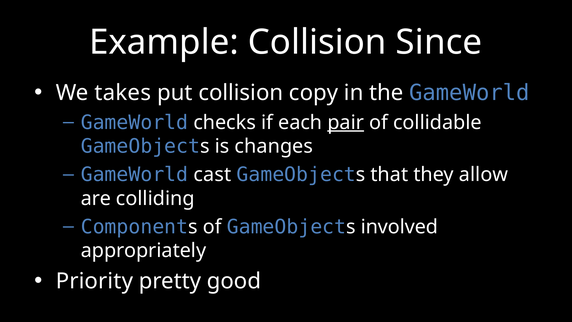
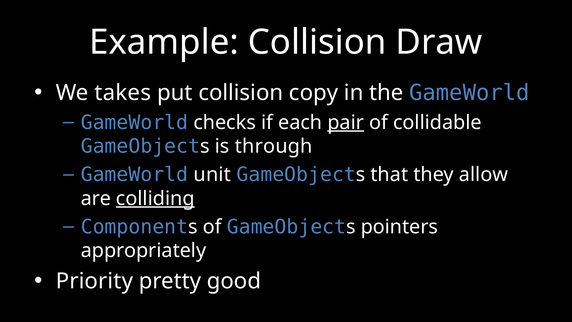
Since: Since -> Draw (439, 42)
changes: changes -> through (274, 146)
cast: cast -> unit (212, 175)
colliding underline: none -> present (155, 198)
involved: involved -> pointers (399, 227)
